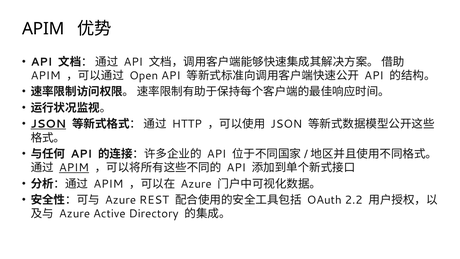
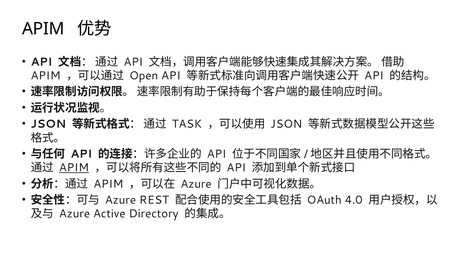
JSON underline: present -> none (48, 124)
HTTP: HTTP -> TASK (187, 124)
2.2: 2.2 -> 4.0 (354, 200)
